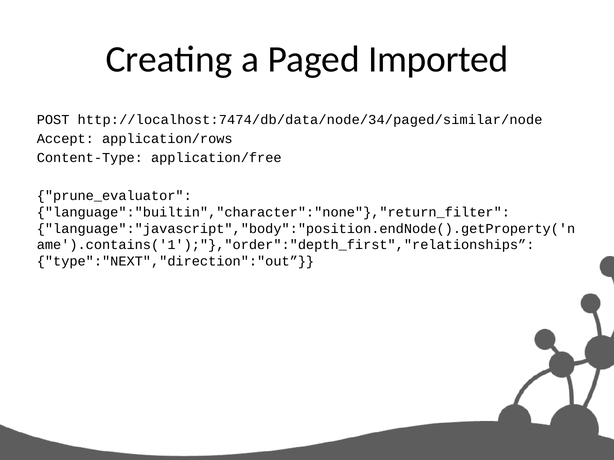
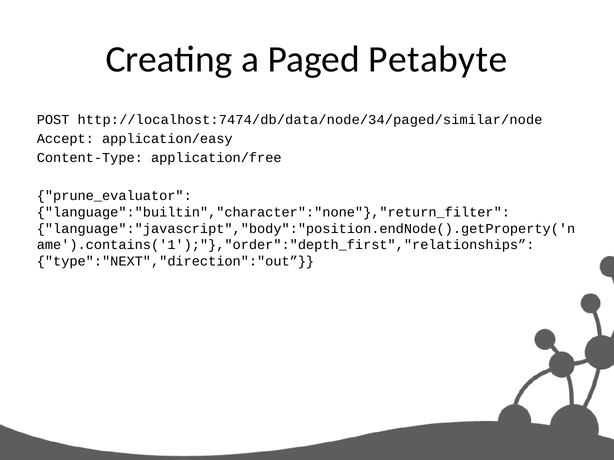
Imported: Imported -> Petabyte (438, 59)
application/rows: application/rows -> application/easy (167, 139)
